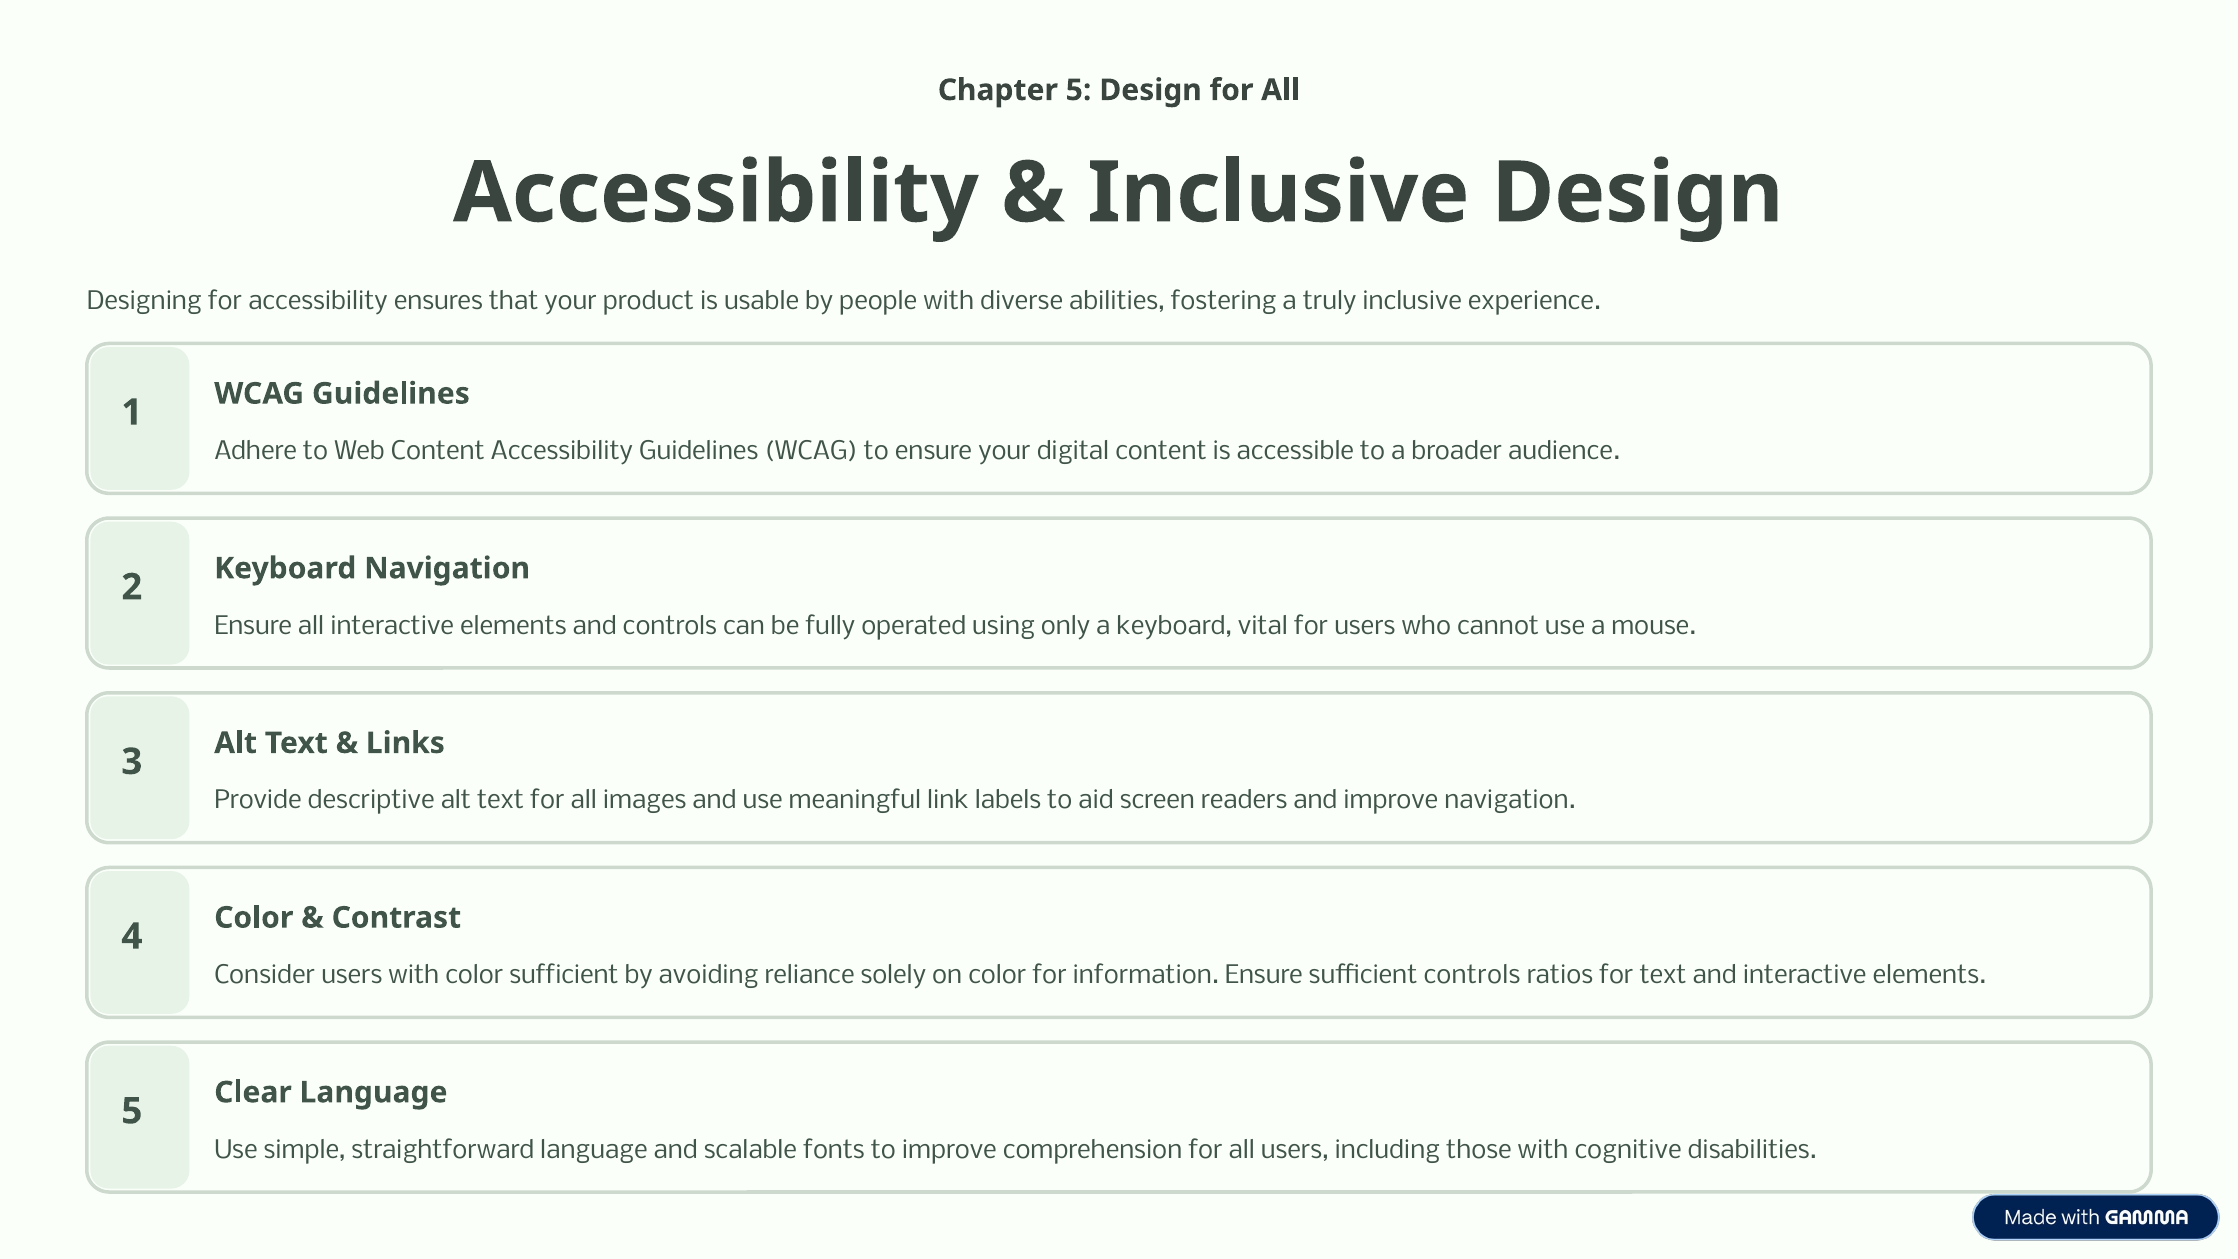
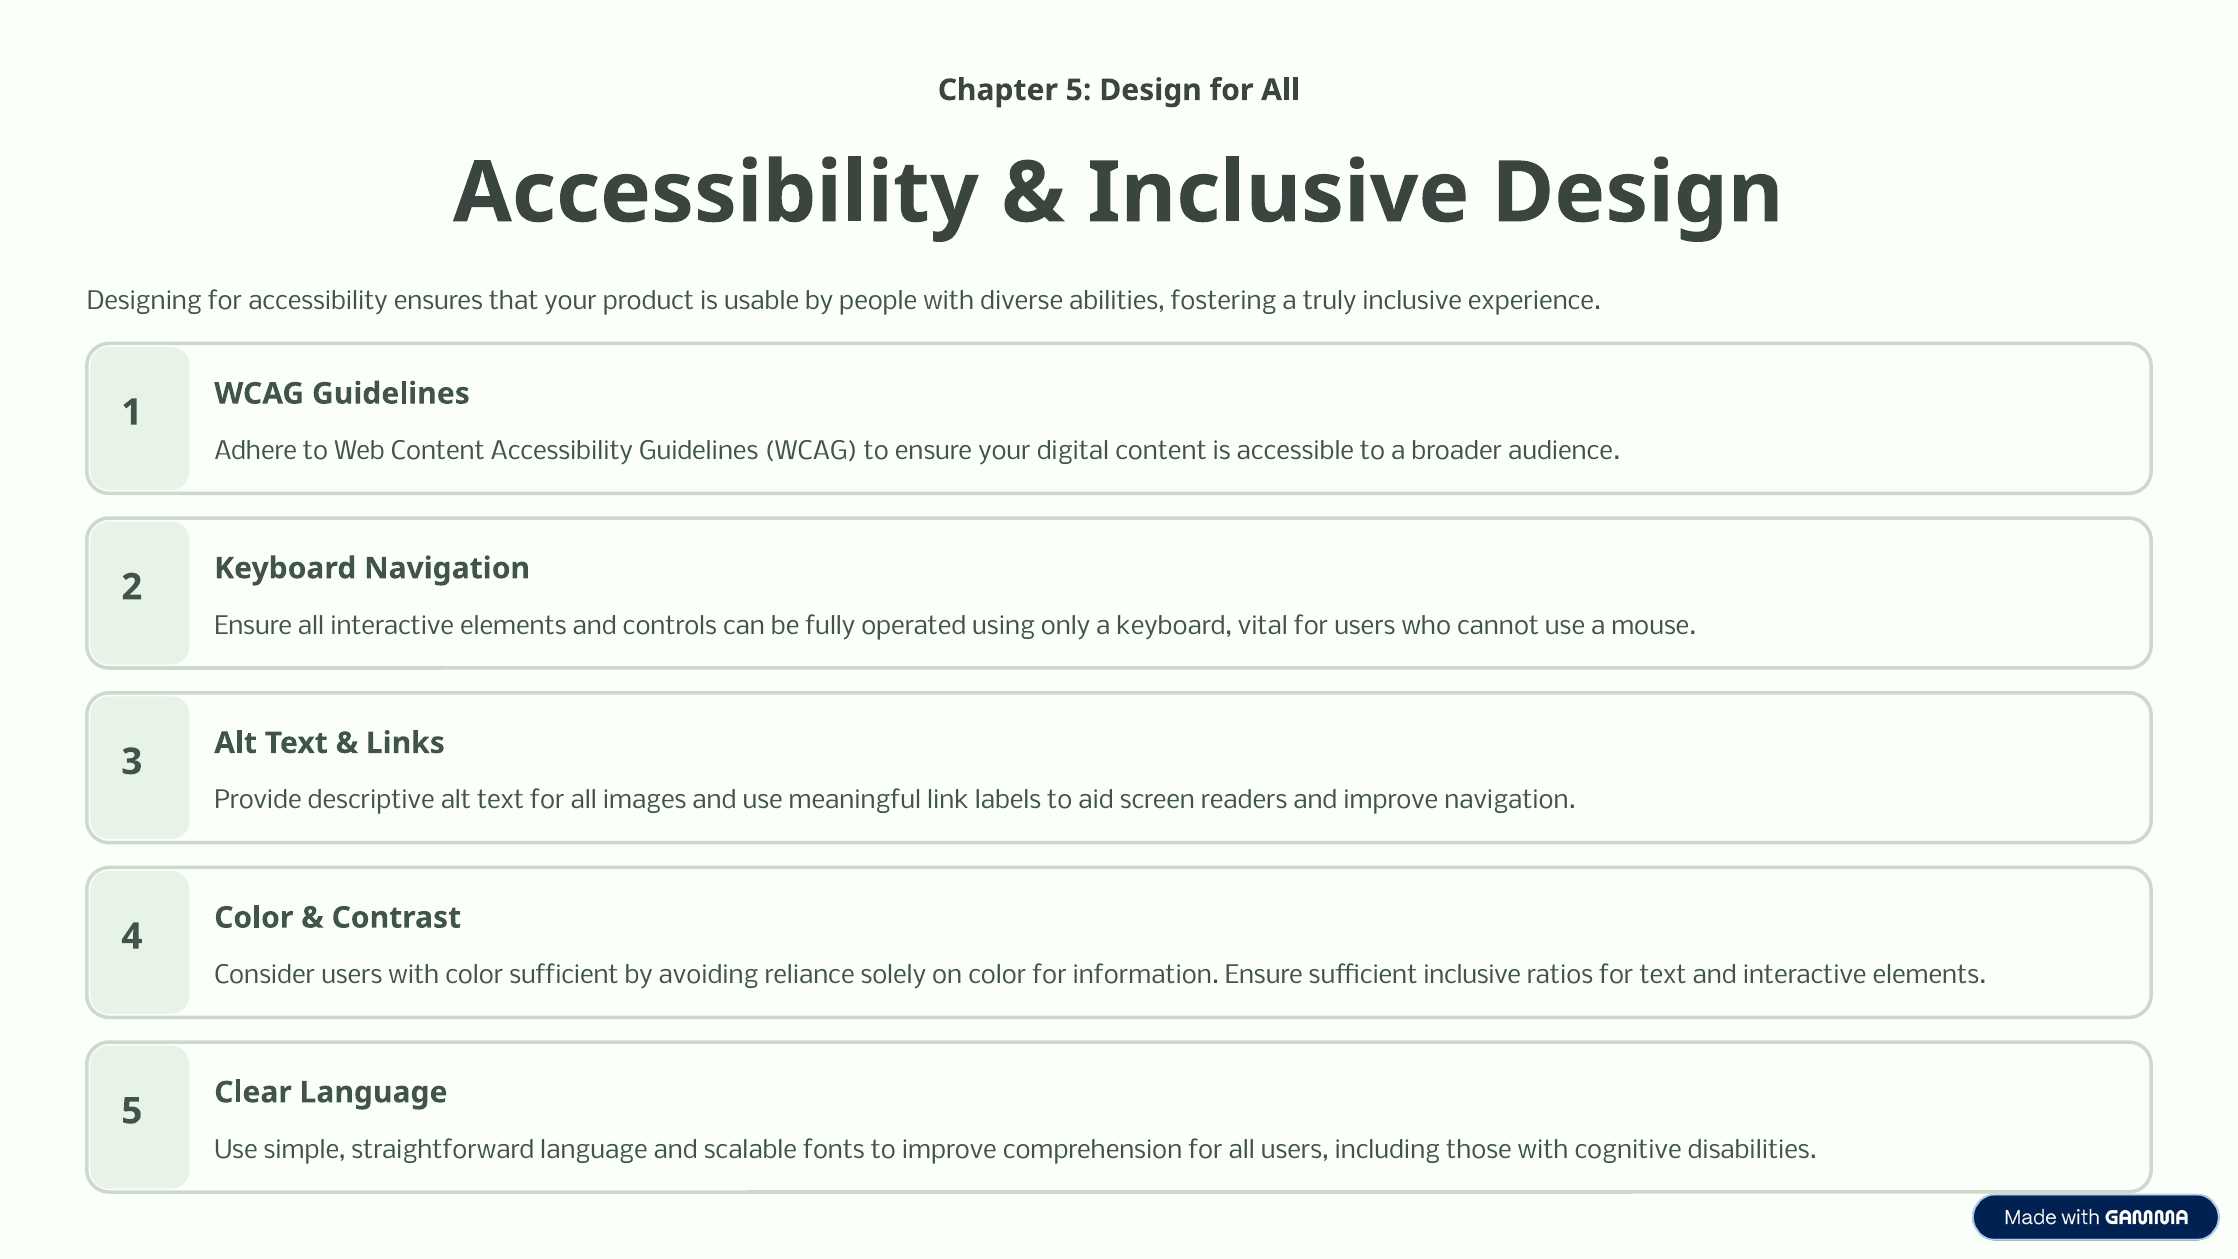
sufficient controls: controls -> inclusive (1472, 975)
